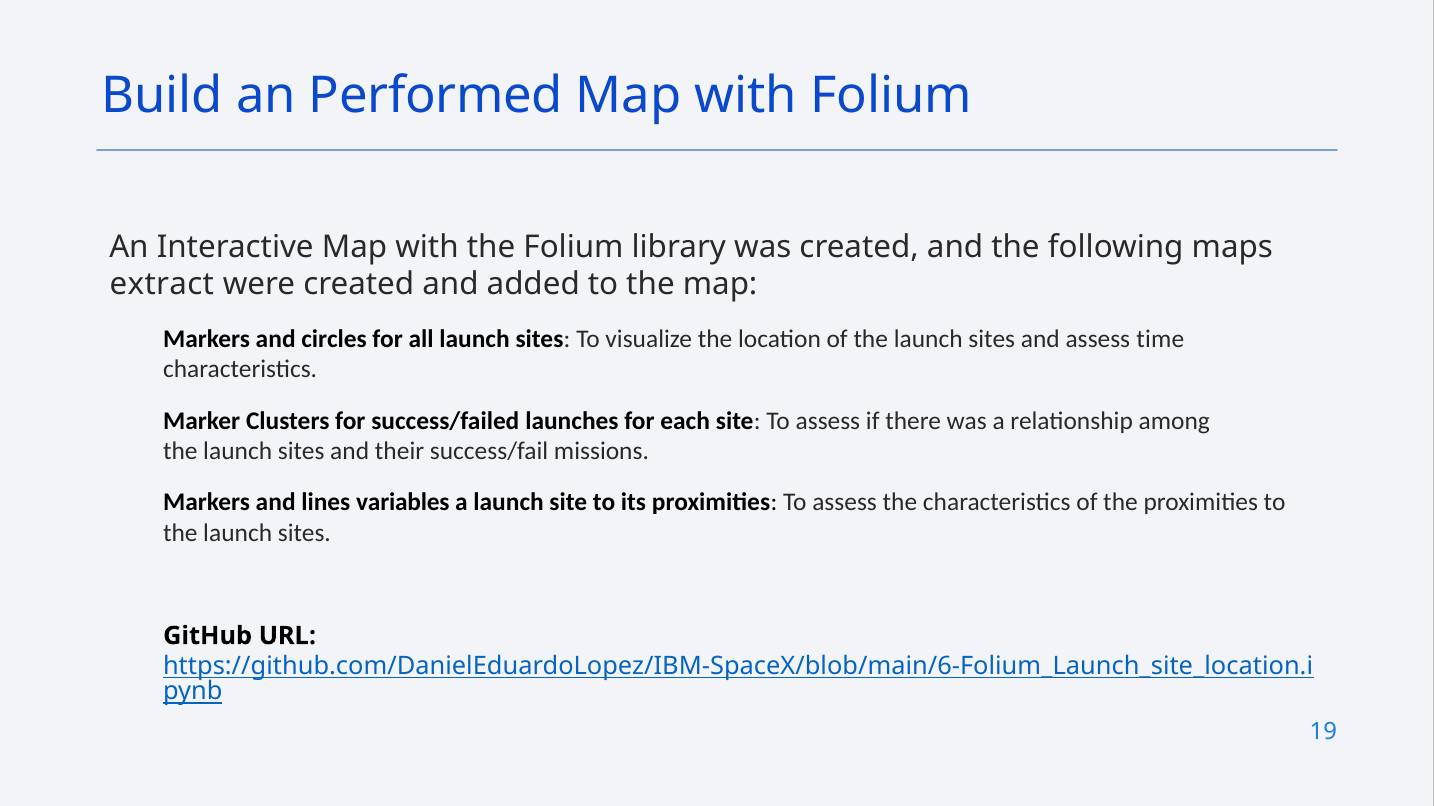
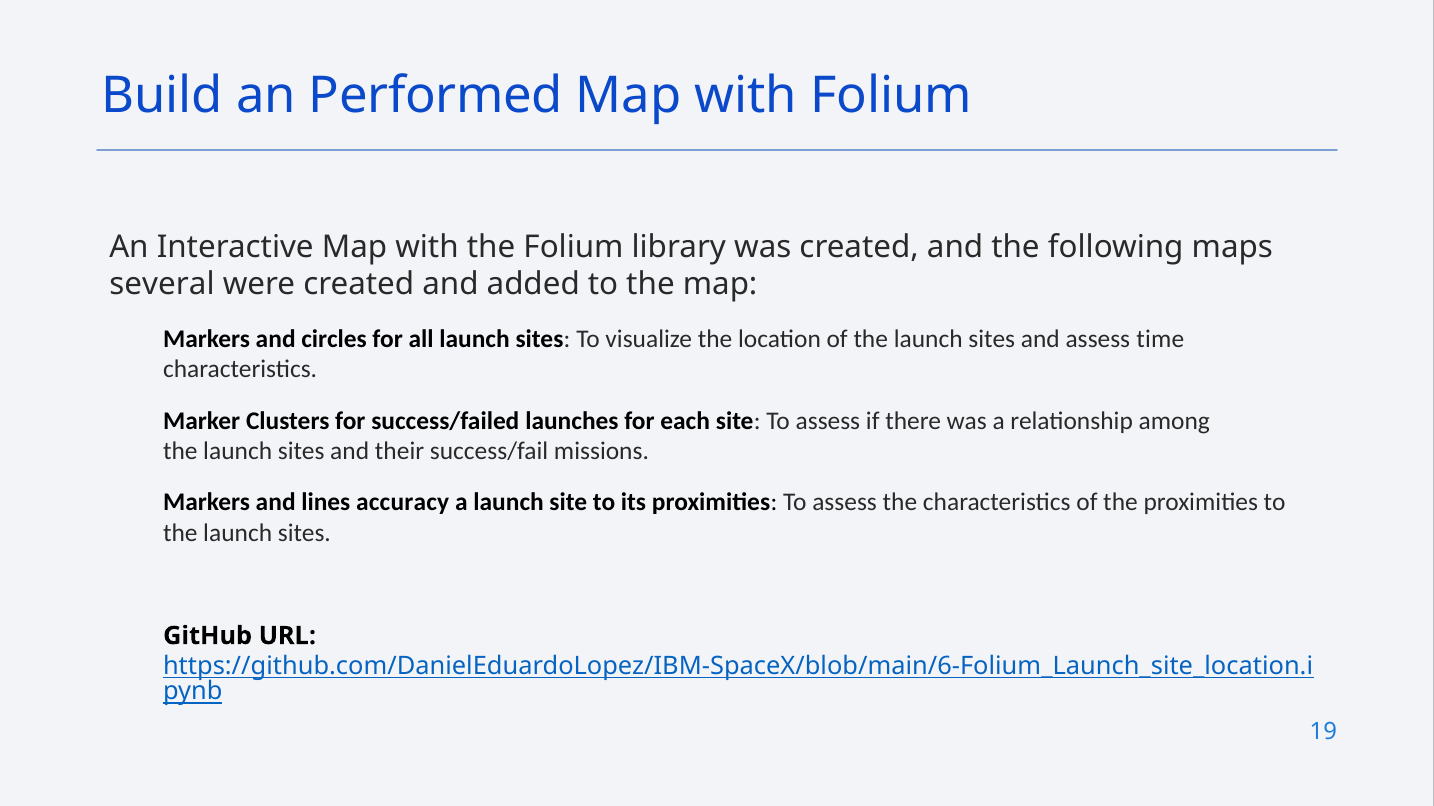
extract: extract -> several (162, 285)
variables: variables -> accuracy (403, 503)
